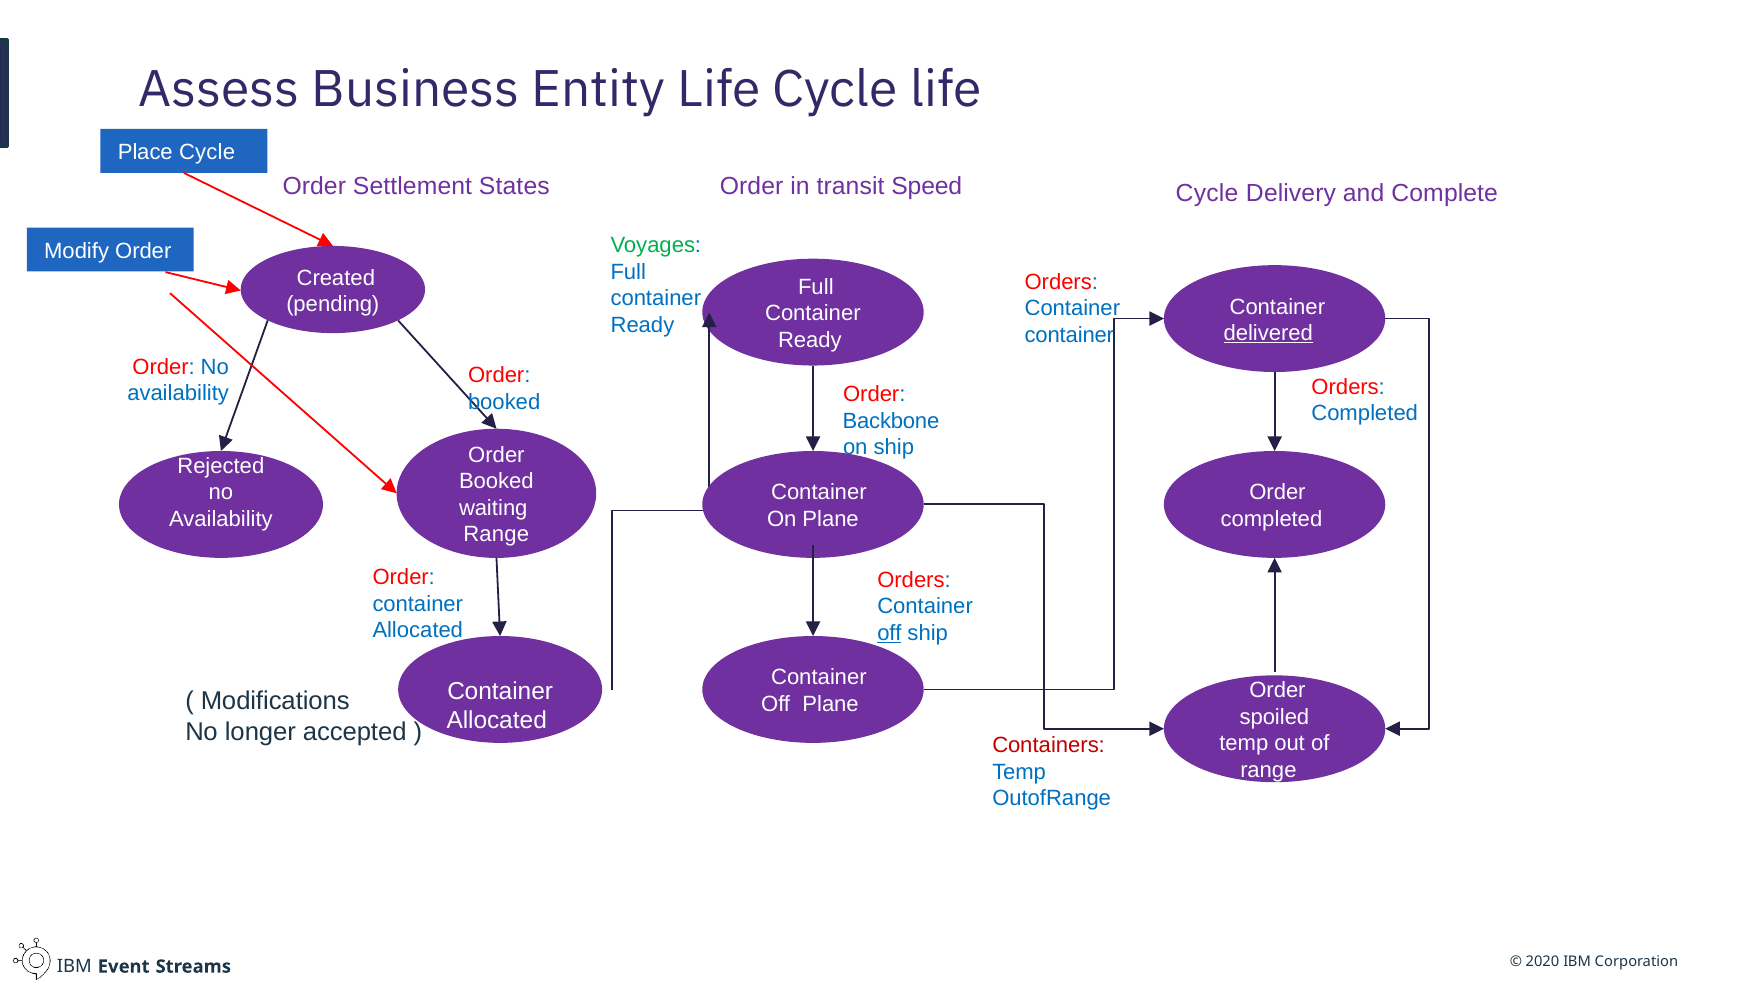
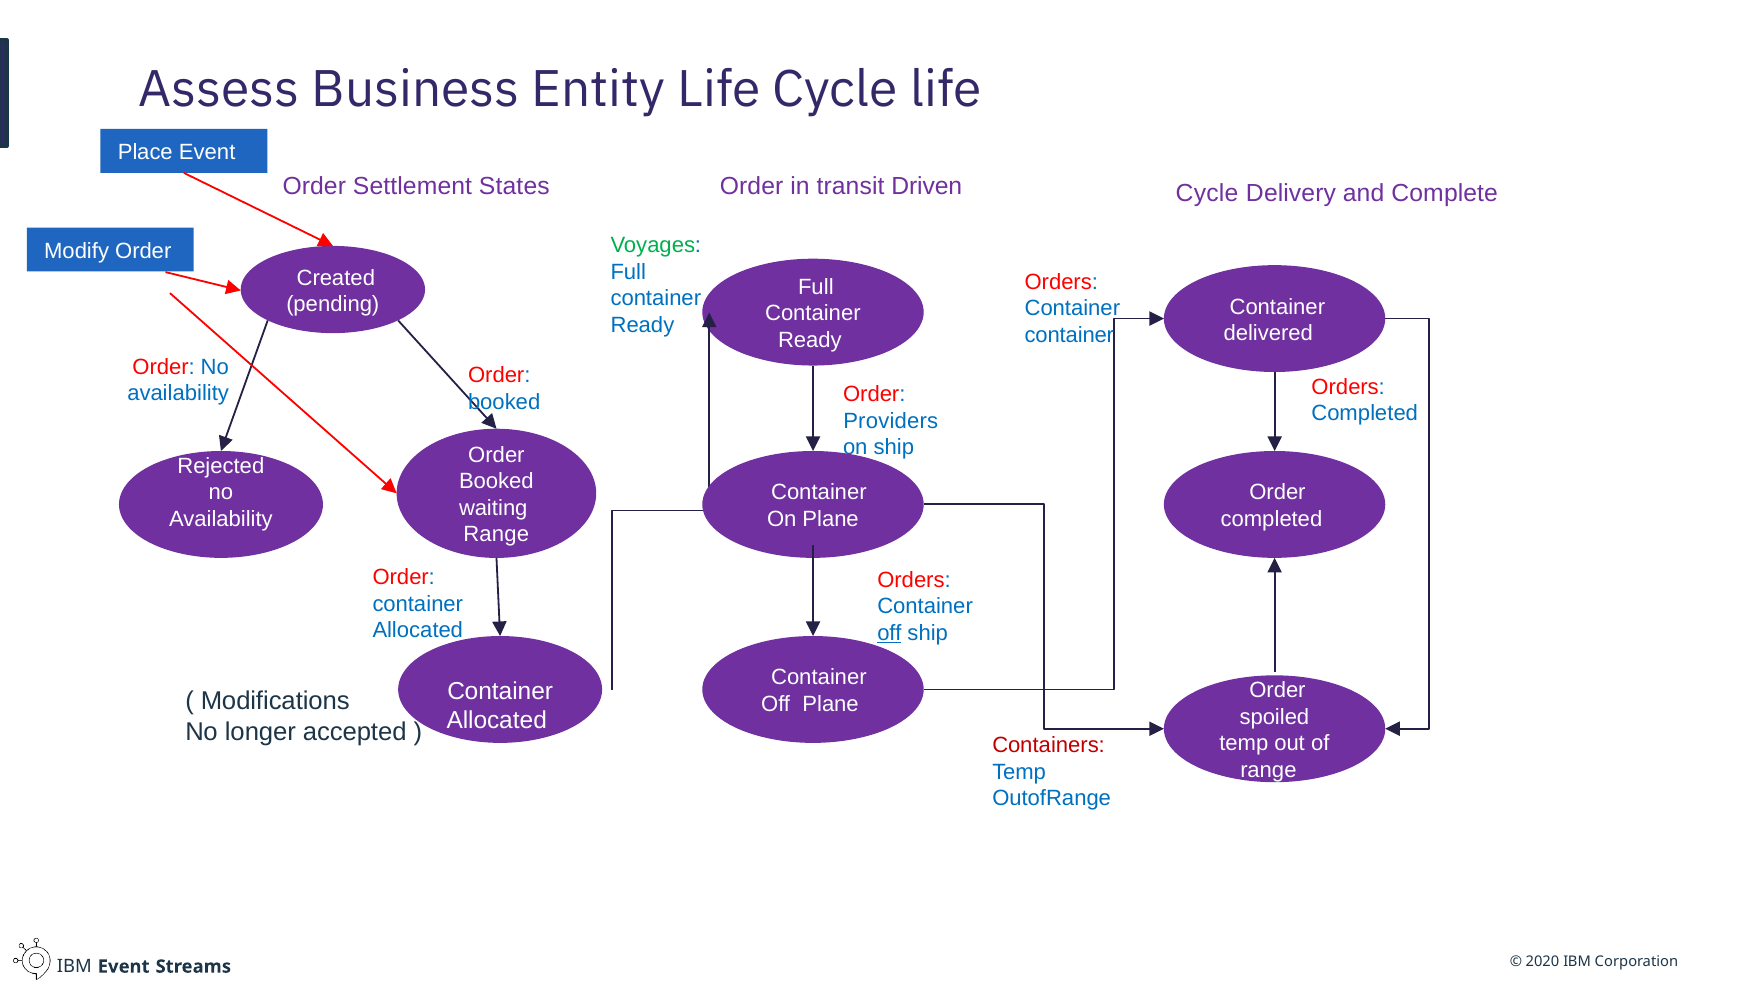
Place Cycle: Cycle -> Event (207, 152)
Speed: Speed -> Driven (927, 186)
delivered underline: present -> none (1268, 333)
Backbone: Backbone -> Providers (891, 421)
